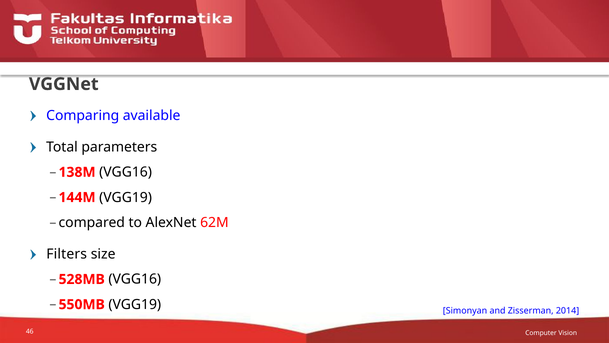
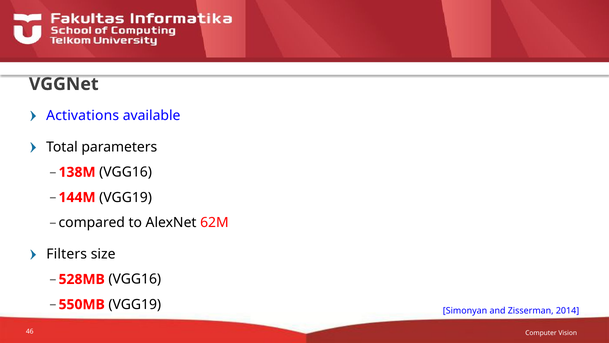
Comparing: Comparing -> Activations (83, 115)
